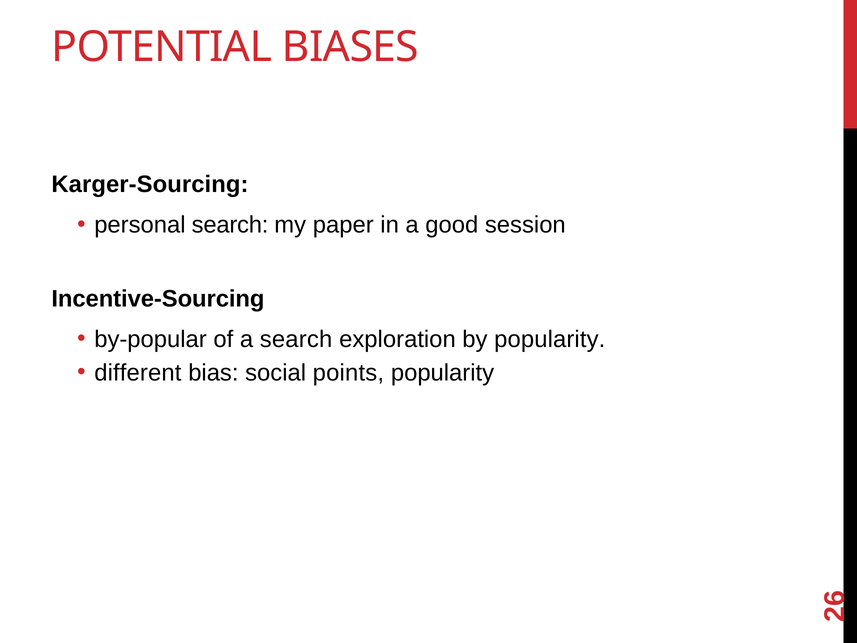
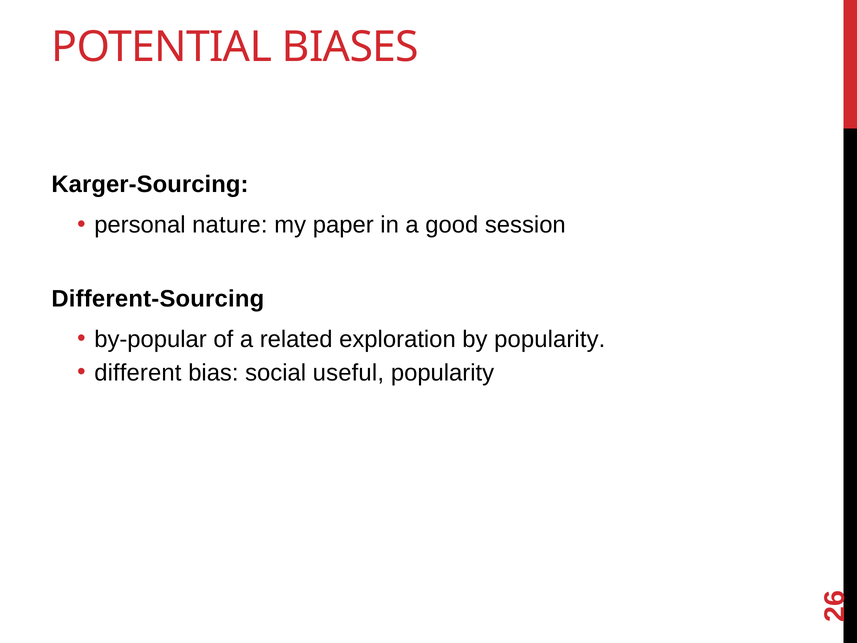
personal search: search -> nature (230, 225)
Incentive-Sourcing: Incentive-Sourcing -> Different-Sourcing (158, 299)
a search: search -> related (296, 339)
points: points -> useful (348, 373)
